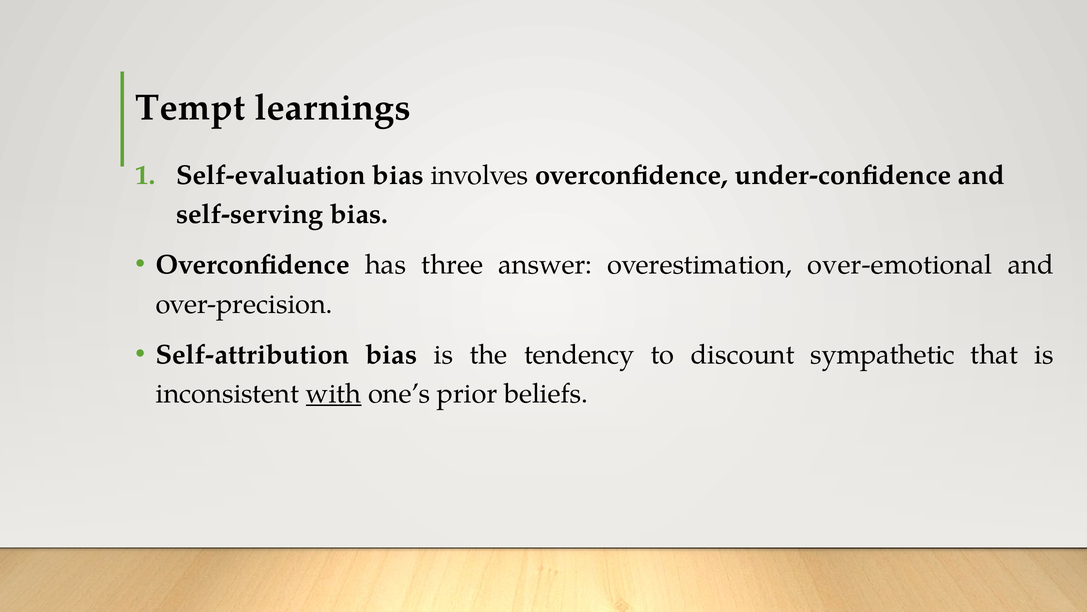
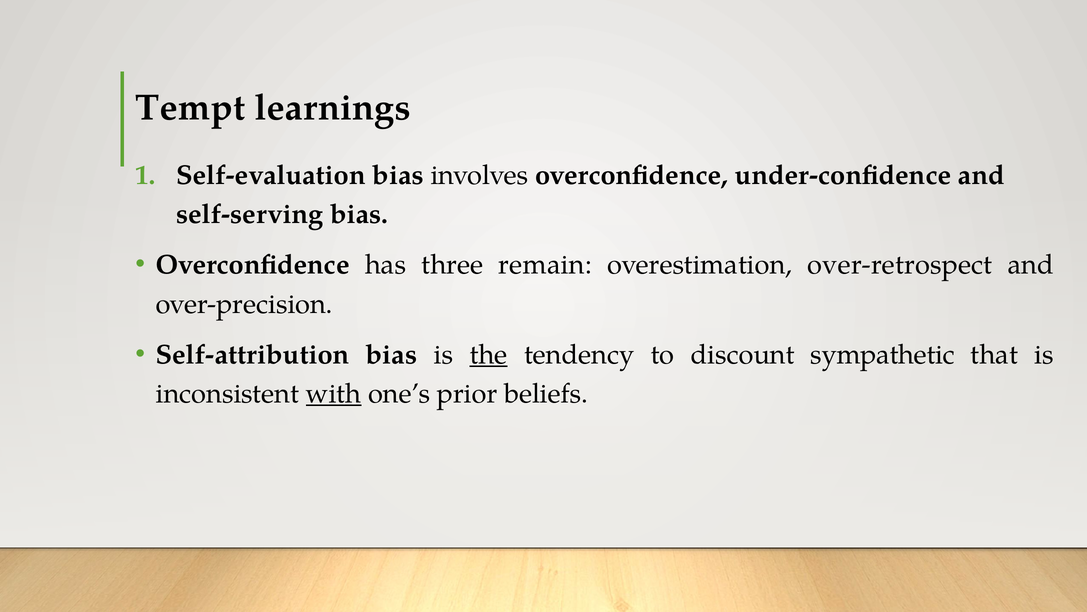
answer: answer -> remain (545, 265)
over-emotional: over-emotional -> over-retrospect (900, 265)
the underline: none -> present (489, 354)
